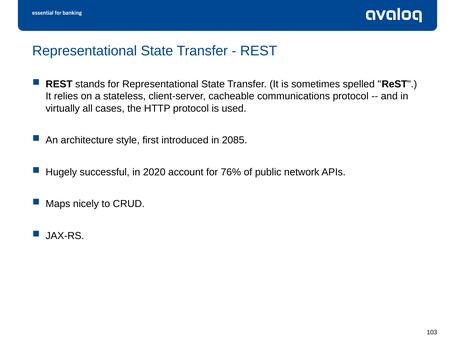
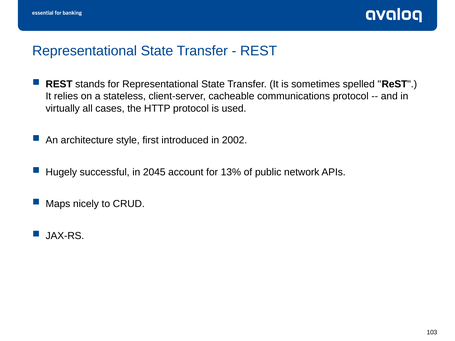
2085: 2085 -> 2002 (235, 140)
2020: 2020 -> 2045 (154, 172)
76%: 76% -> 13% (231, 172)
